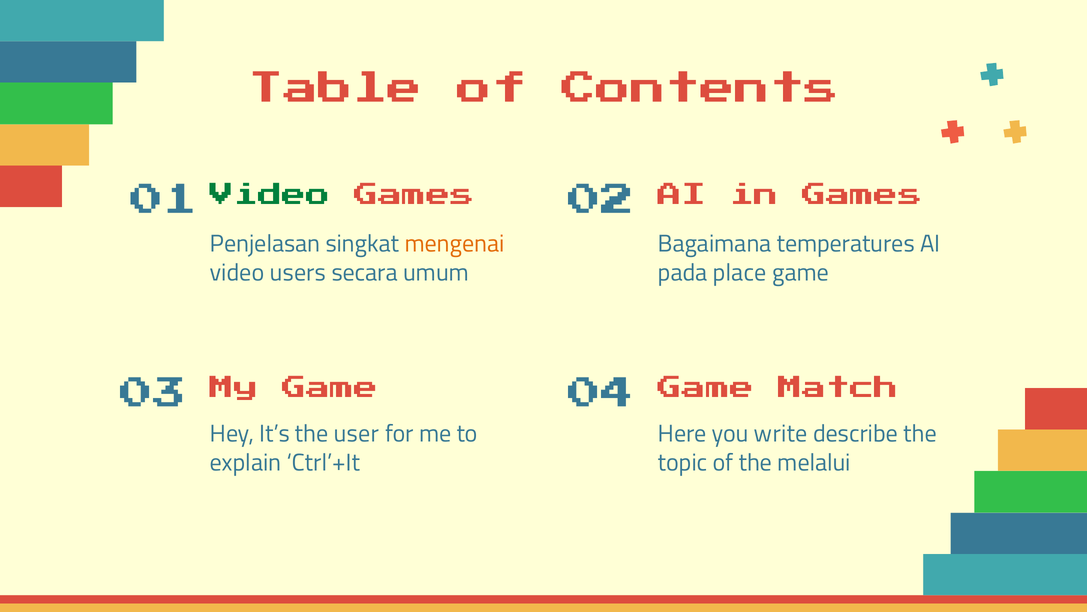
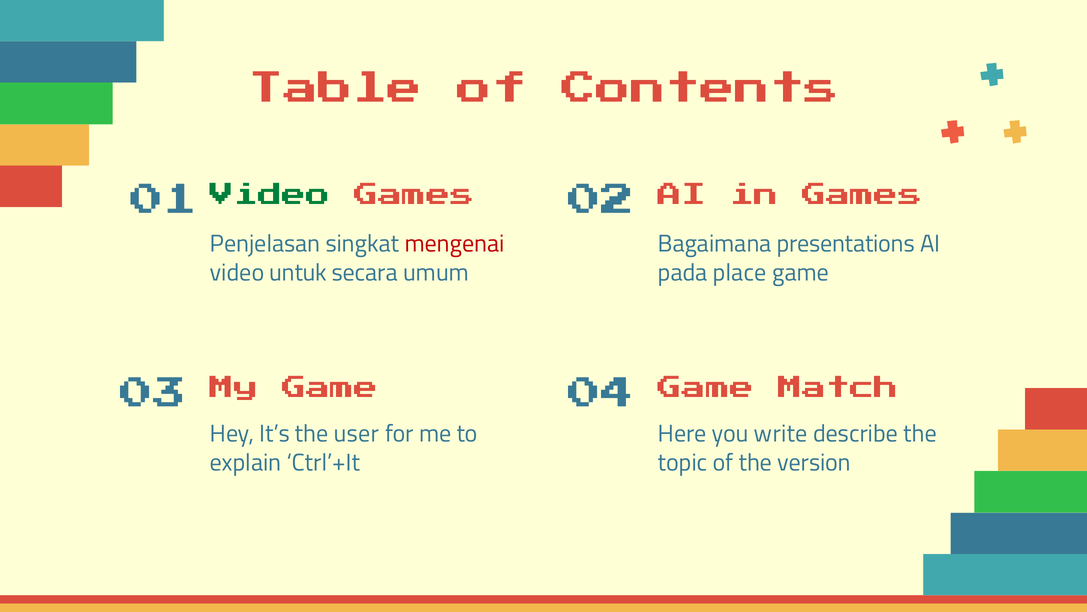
mengenai colour: orange -> red (455, 244)
temperatures: temperatures -> presentations (846, 244)
users: users -> untuk (298, 272)
melalui: melalui -> version (814, 462)
